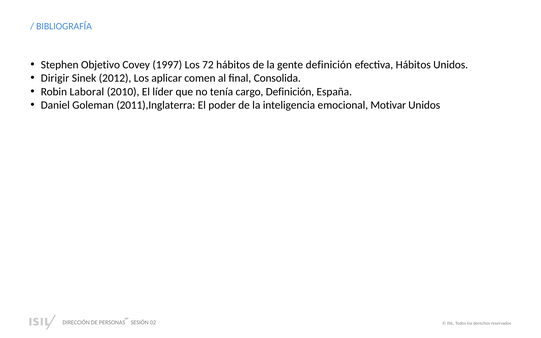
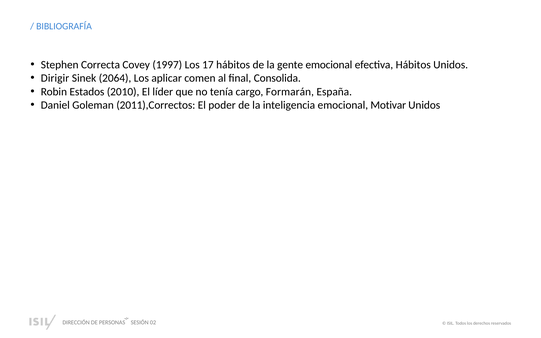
Objetivo: Objetivo -> Correcta (101, 65)
72: 72 -> 17 (208, 65)
gente definición: definición -> emocional (329, 65)
2012: 2012 -> 2064 (115, 78)
Laboral: Laboral -> Estados (87, 92)
cargo Definición: Definición -> Formarán (290, 92)
2011),Inglaterra: 2011),Inglaterra -> 2011),Correctos (156, 105)
